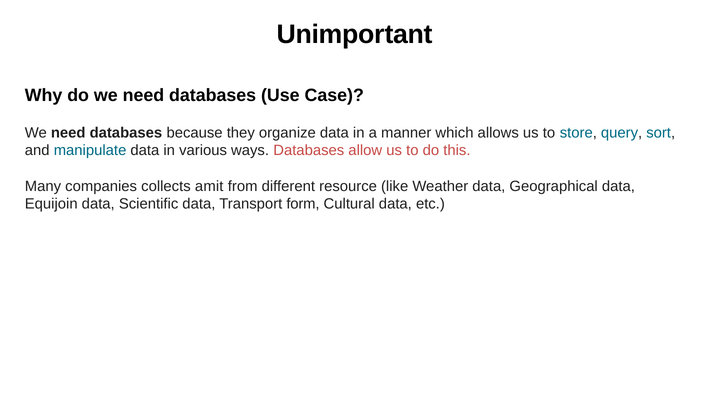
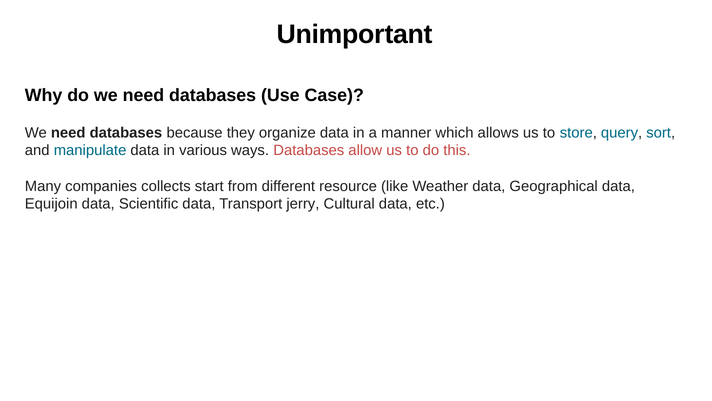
amit: amit -> start (209, 186)
form: form -> jerry (303, 204)
